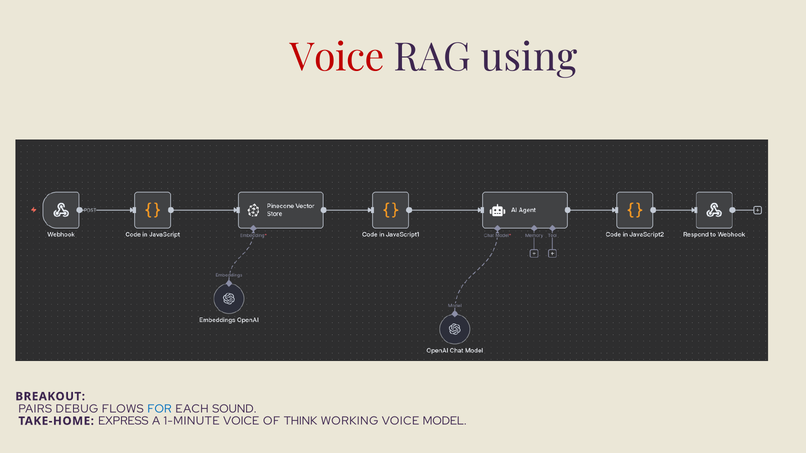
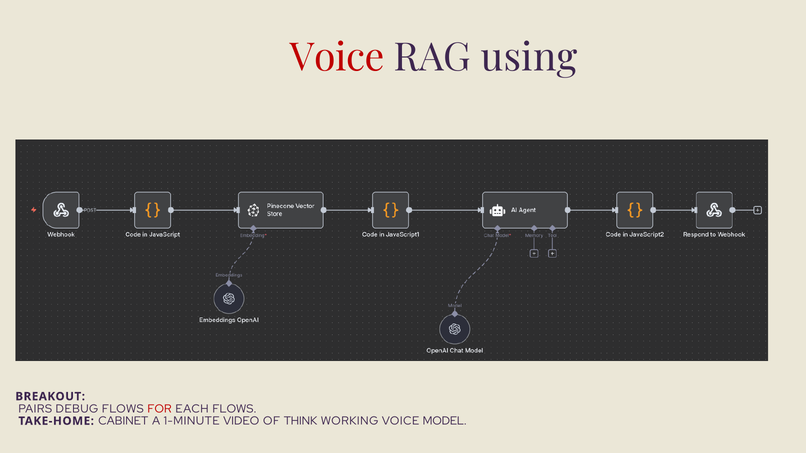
FOR colour: blue -> red (160, 409)
EACH SOUND: SOUND -> FLOWS (234, 409)
EXPRESS: EXPRESS -> CABINET (123, 421)
1-MINUTE VOICE: VOICE -> VIDEO (241, 421)
